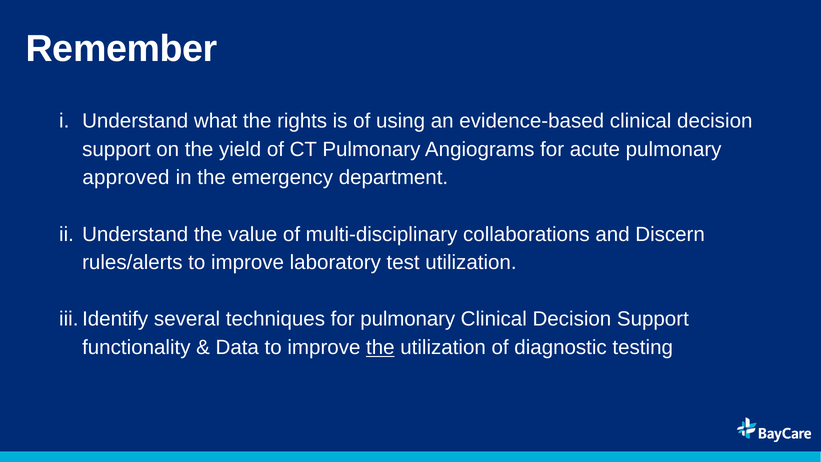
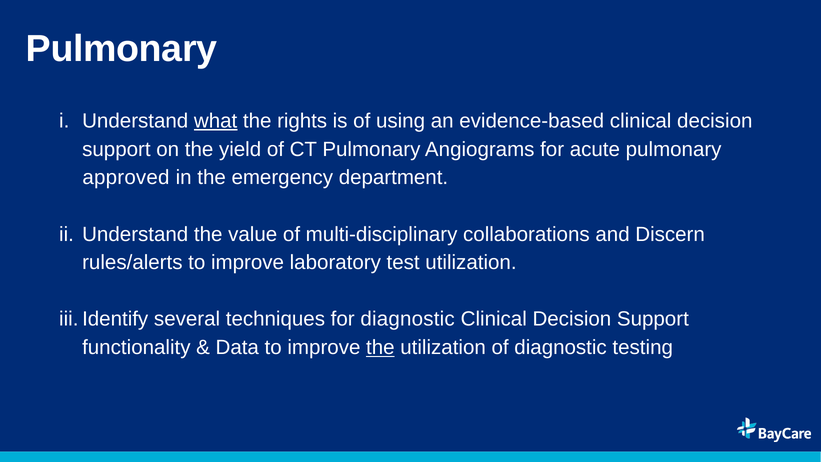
Remember: Remember -> Pulmonary (122, 49)
what underline: none -> present (216, 121)
for pulmonary: pulmonary -> diagnostic (408, 319)
